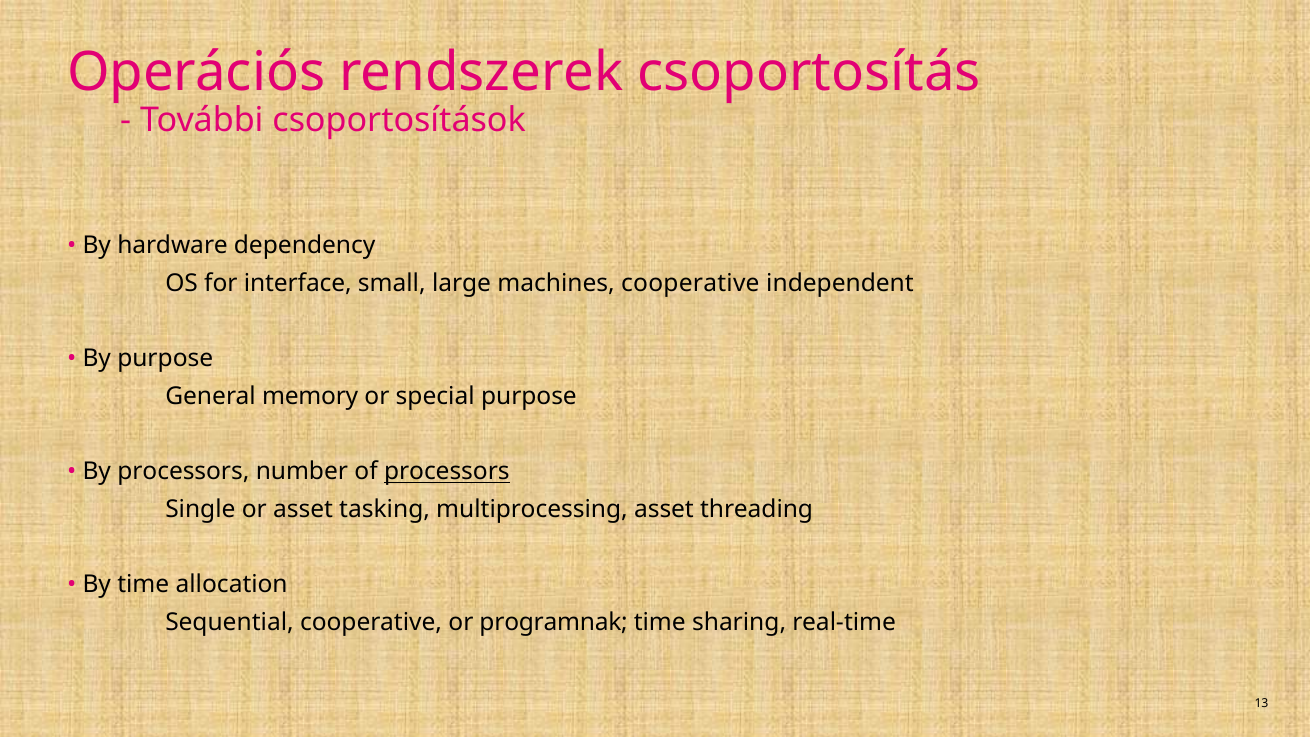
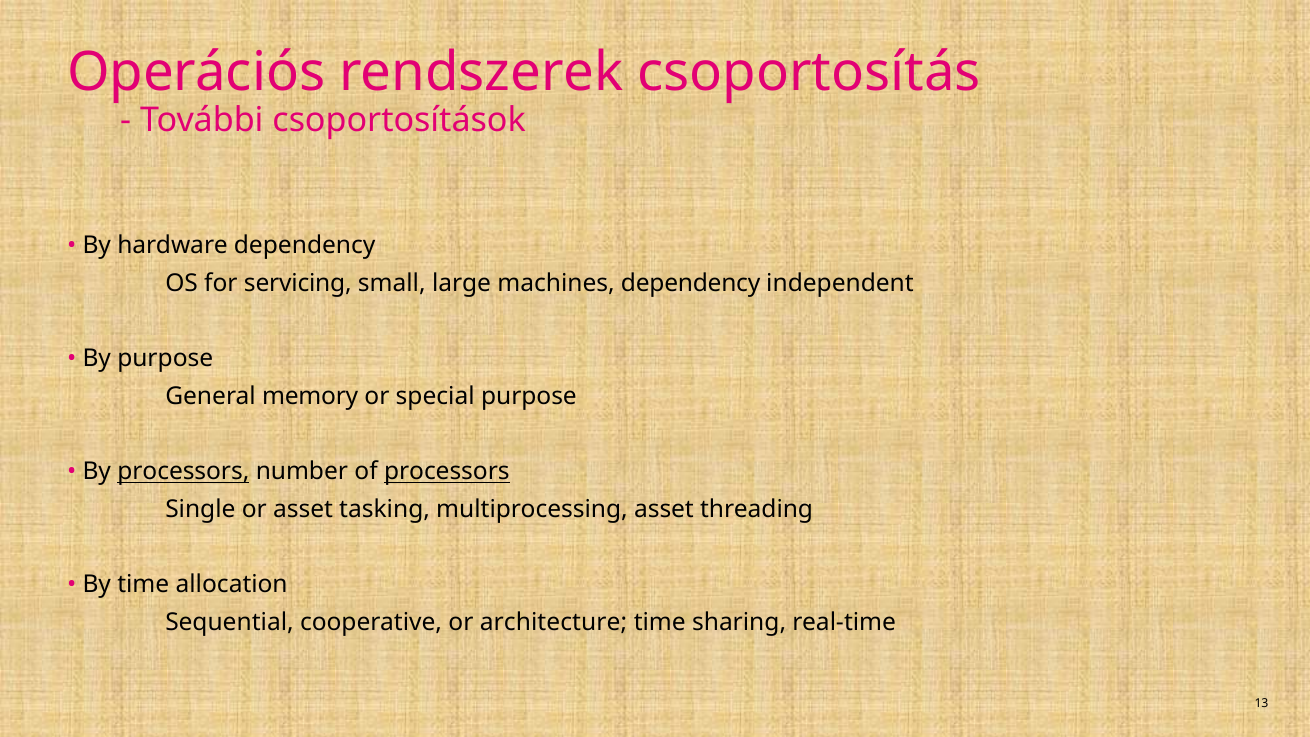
interface: interface -> servicing (298, 283)
machines cooperative: cooperative -> dependency (691, 283)
processors underline: none -> present (183, 472)
programnak: programnak -> architecture (553, 622)
